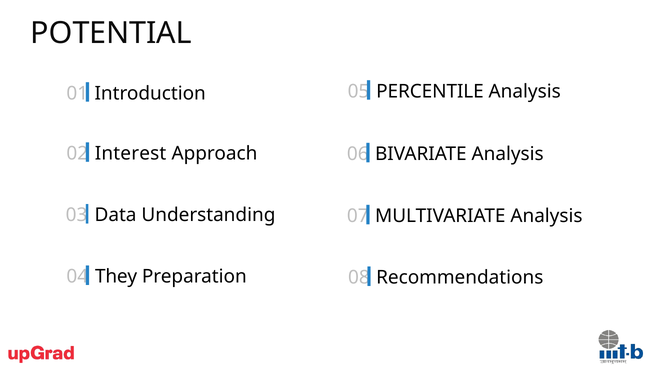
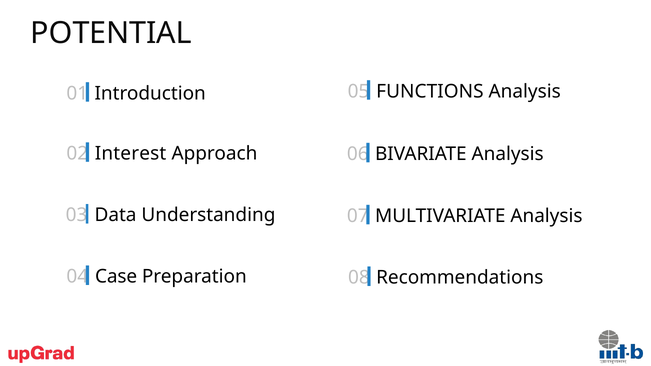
PERCENTILE: PERCENTILE -> FUNCTIONS (430, 91)
They: They -> Case (116, 277)
